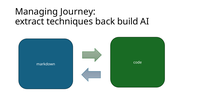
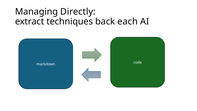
Journey: Journey -> Directly (78, 12)
build: build -> each (128, 21)
